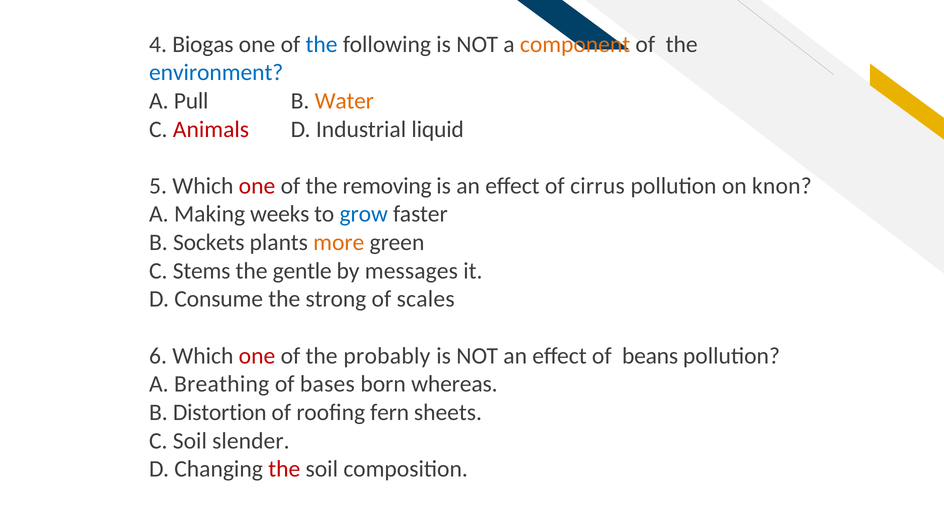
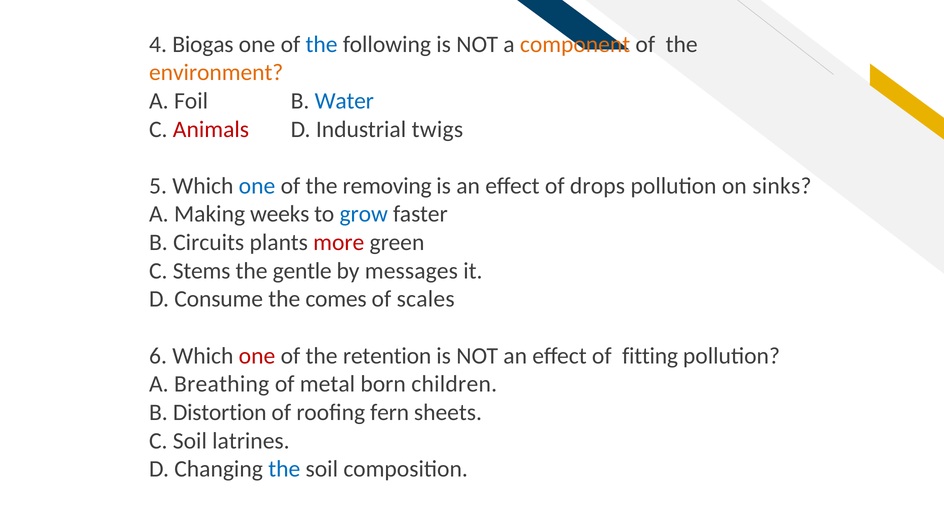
environment colour: blue -> orange (216, 73)
Pull: Pull -> Foil (191, 101)
Water colour: orange -> blue (344, 101)
liquid: liquid -> twigs (437, 129)
one colour: red -> blue (257, 186)
cirrus: cirrus -> drops (598, 186)
knon: knon -> sinks (782, 186)
Sockets: Sockets -> Circuits (209, 243)
more colour: orange -> red (339, 243)
strong: strong -> comes (336, 299)
probably: probably -> retention (387, 356)
beans: beans -> fitting (650, 356)
bases: bases -> metal (327, 384)
whereas: whereas -> children (454, 384)
slender: slender -> latrines (251, 441)
the colour: red -> blue (284, 469)
